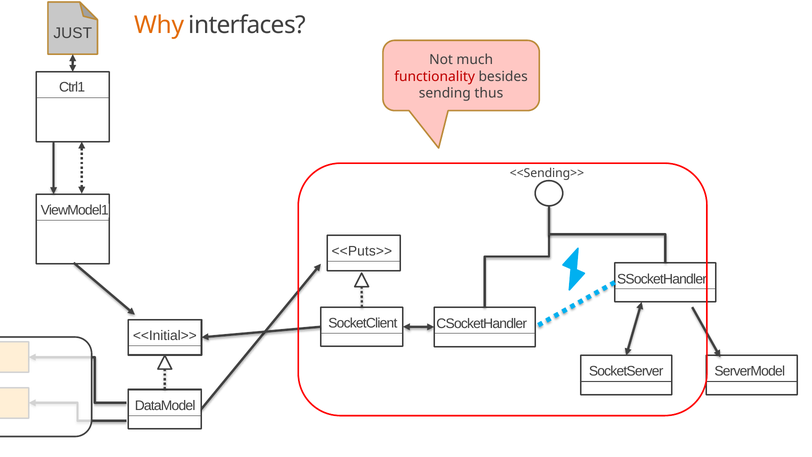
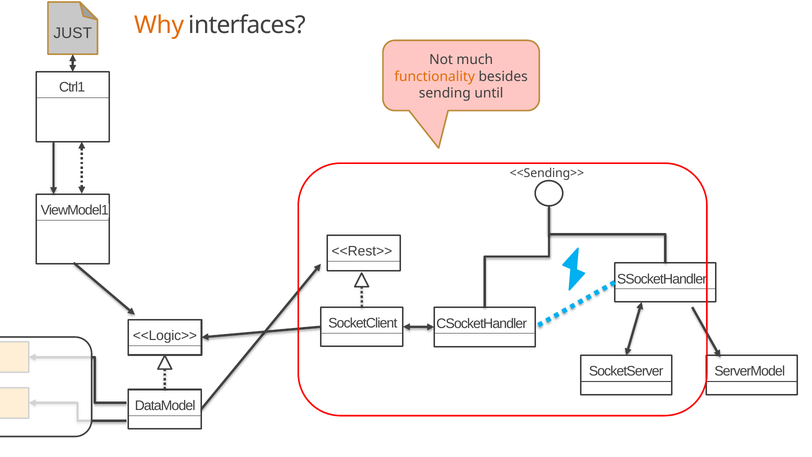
functionality colour: red -> orange (435, 76)
thus: thus -> until (489, 93)
<<Puts>>: <<Puts>> -> <<Rest>> (362, 251)
<<Initial>>: <<Initial>> -> <<Logic>> (165, 335)
